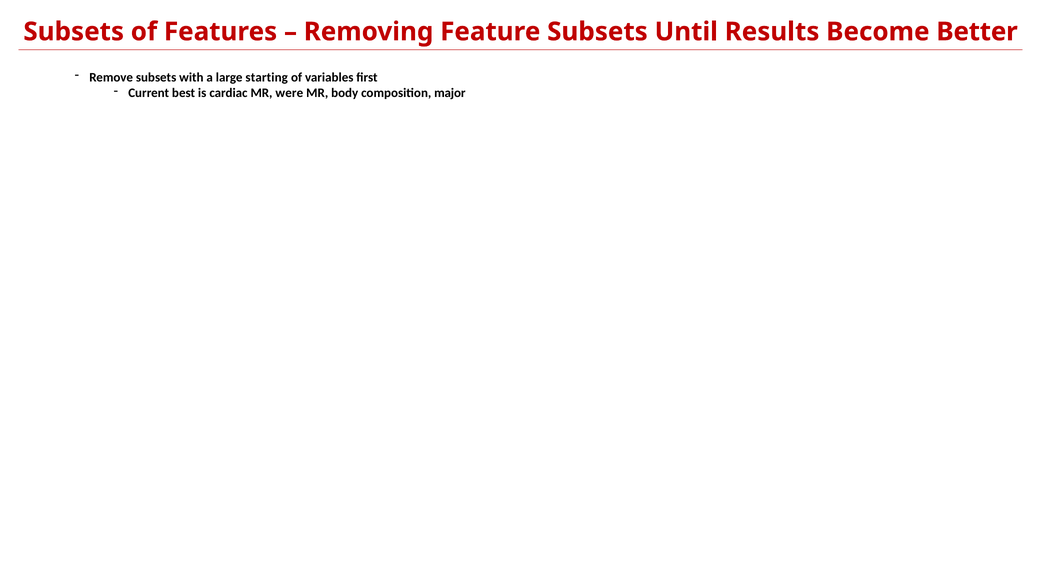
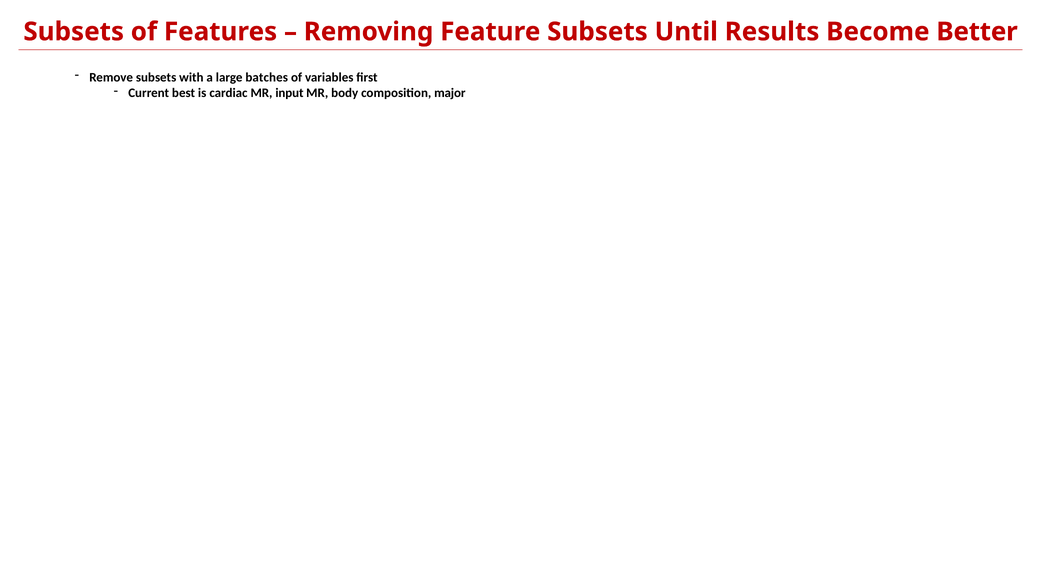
starting: starting -> batches (267, 77)
were: were -> input (289, 93)
